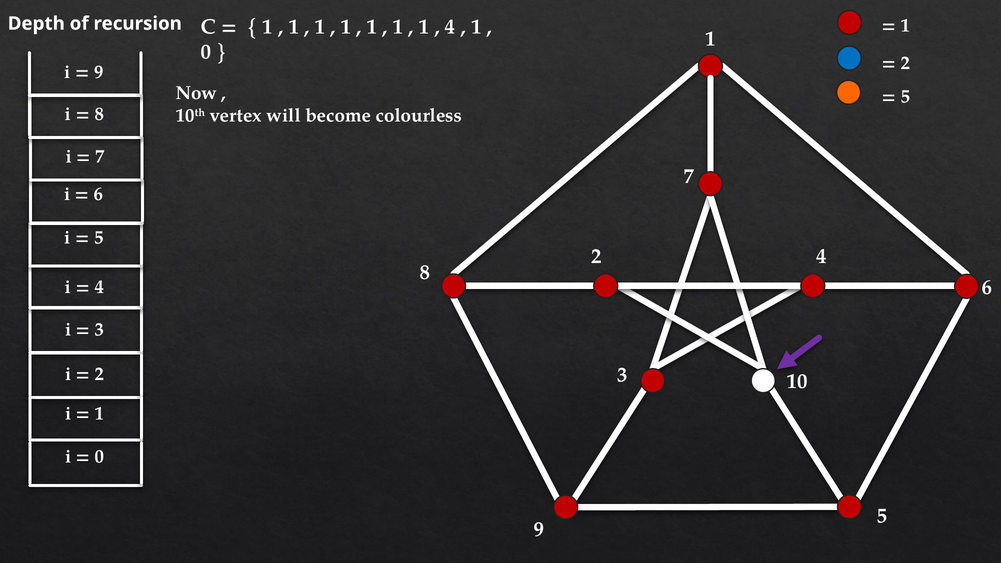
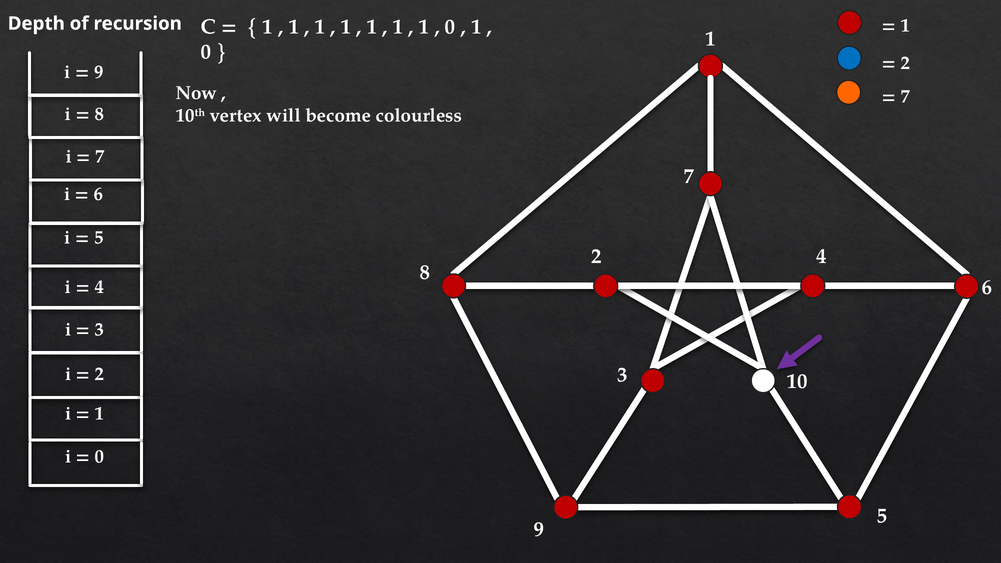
4: 4 -> 0 (450, 27)
5: 5 -> 7 (905, 97)
